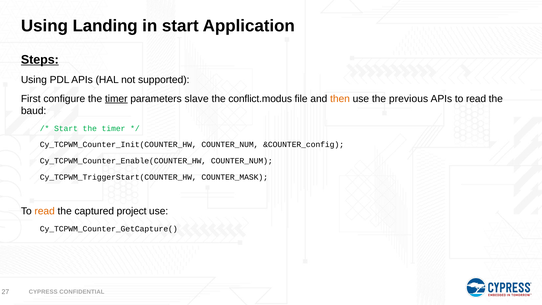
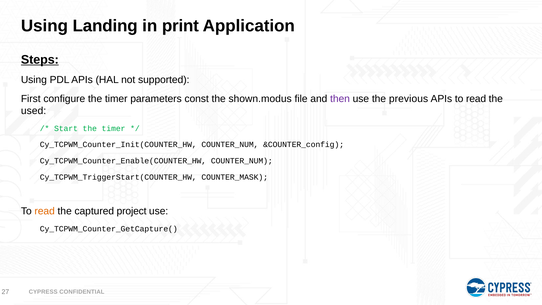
in start: start -> print (180, 26)
timer underline: present -> none (116, 99)
slave: slave -> const (197, 99)
conflict.modus: conflict.modus -> shown.modus (260, 99)
then colour: orange -> purple (340, 99)
baud: baud -> used (34, 111)
